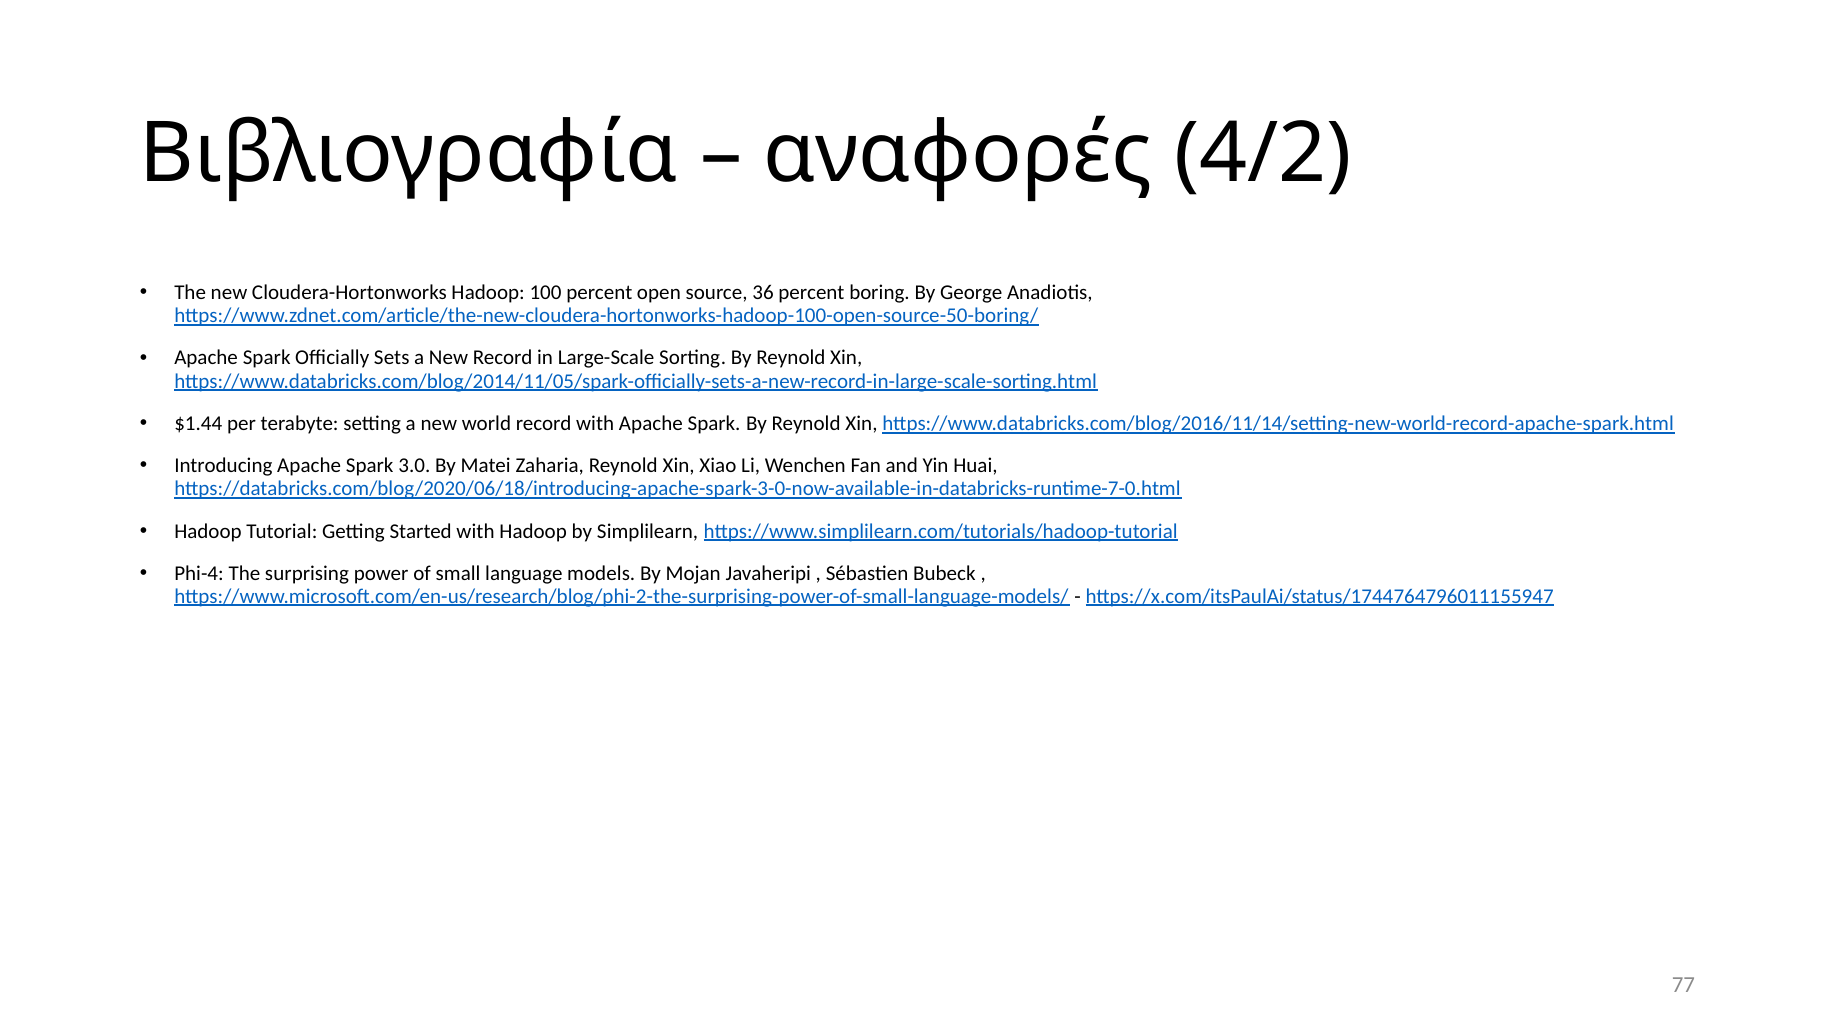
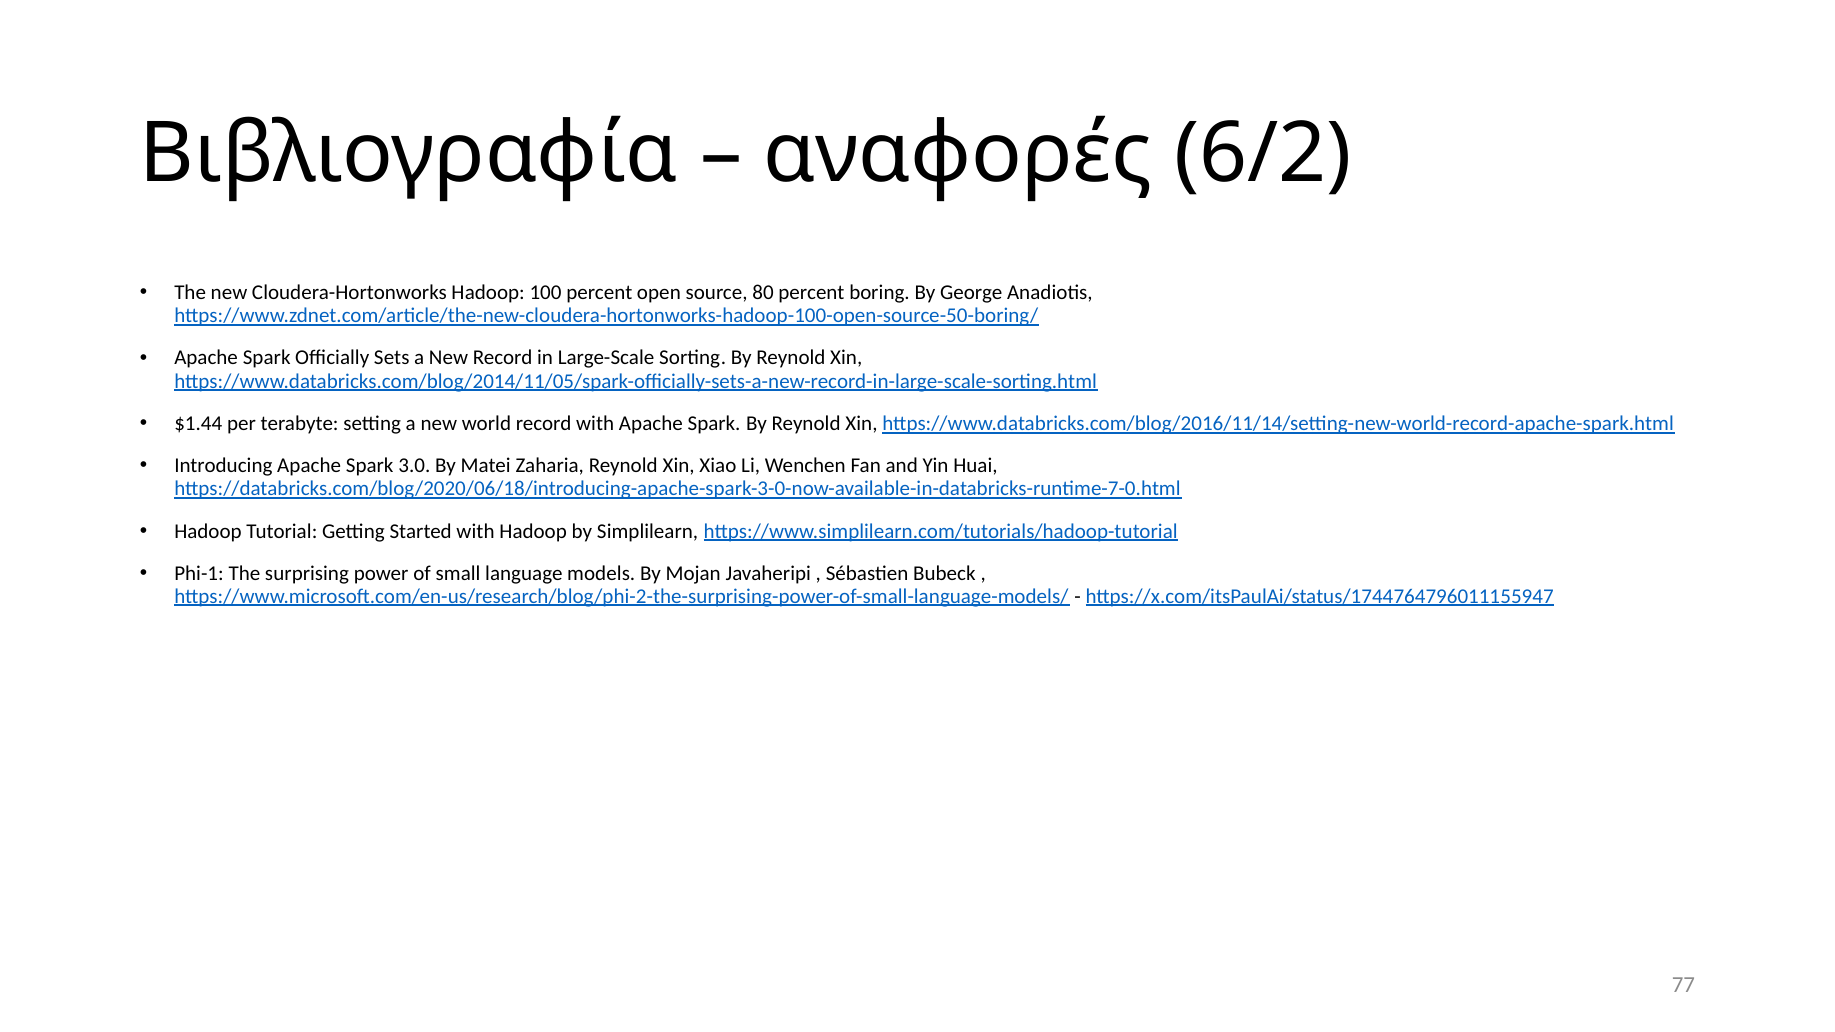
4/2: 4/2 -> 6/2 (1263, 154)
36: 36 -> 80 (763, 293)
Phi-4: Phi-4 -> Phi-1 (199, 573)
